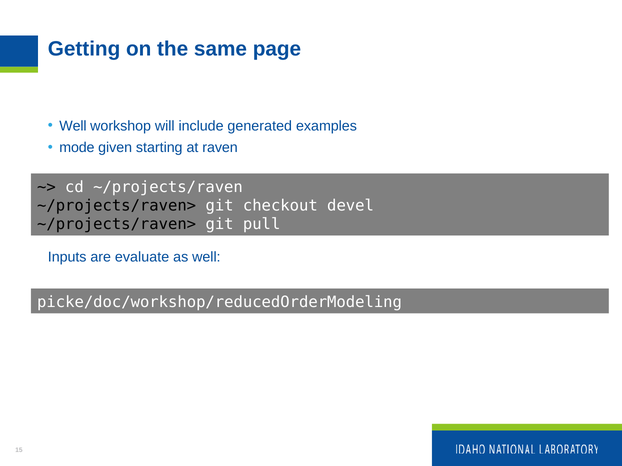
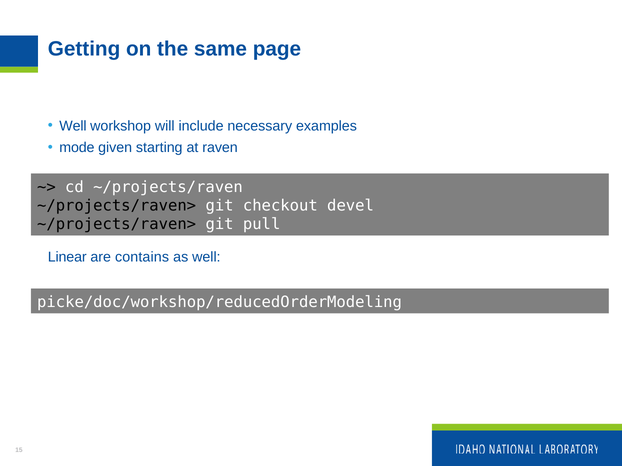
generated: generated -> necessary (260, 126)
Inputs: Inputs -> Linear (67, 257)
evaluate: evaluate -> contains (142, 257)
